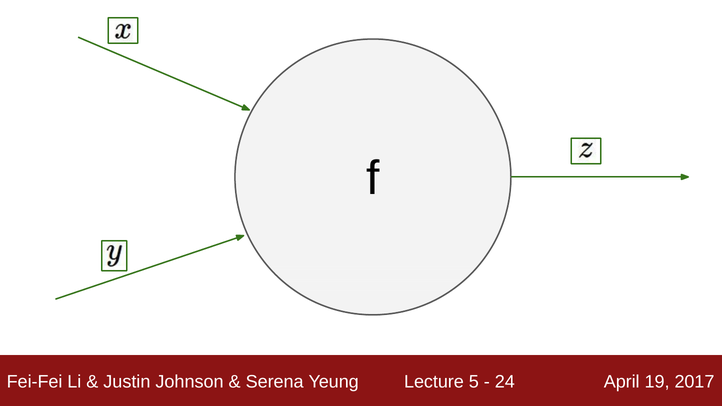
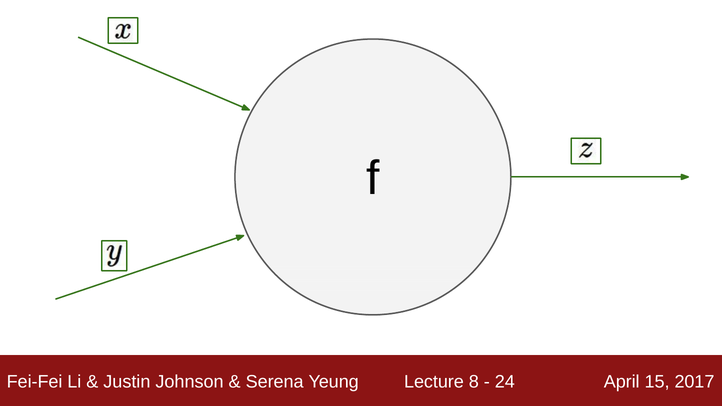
5: 5 -> 8 (474, 382)
19: 19 -> 15 (657, 382)
